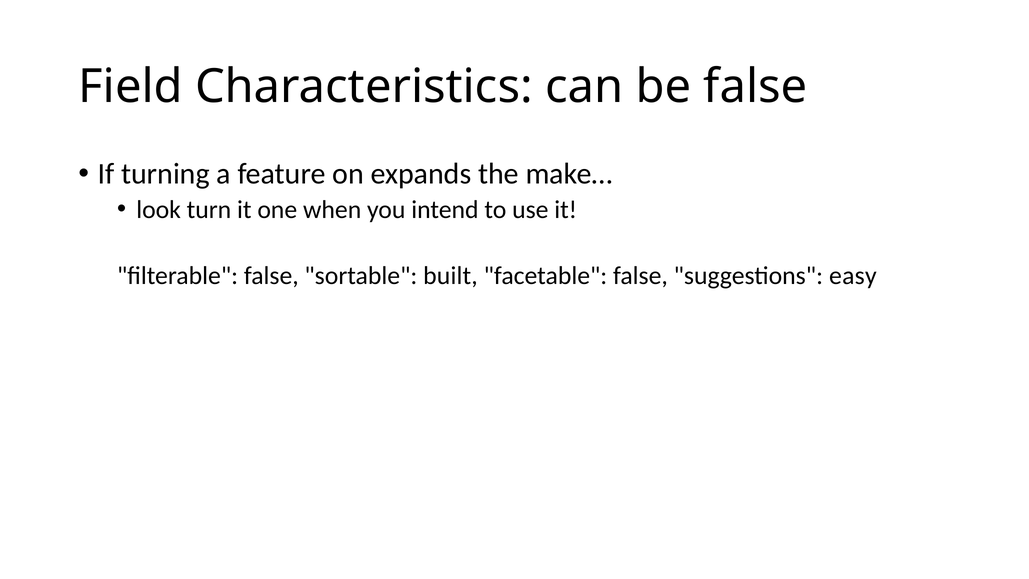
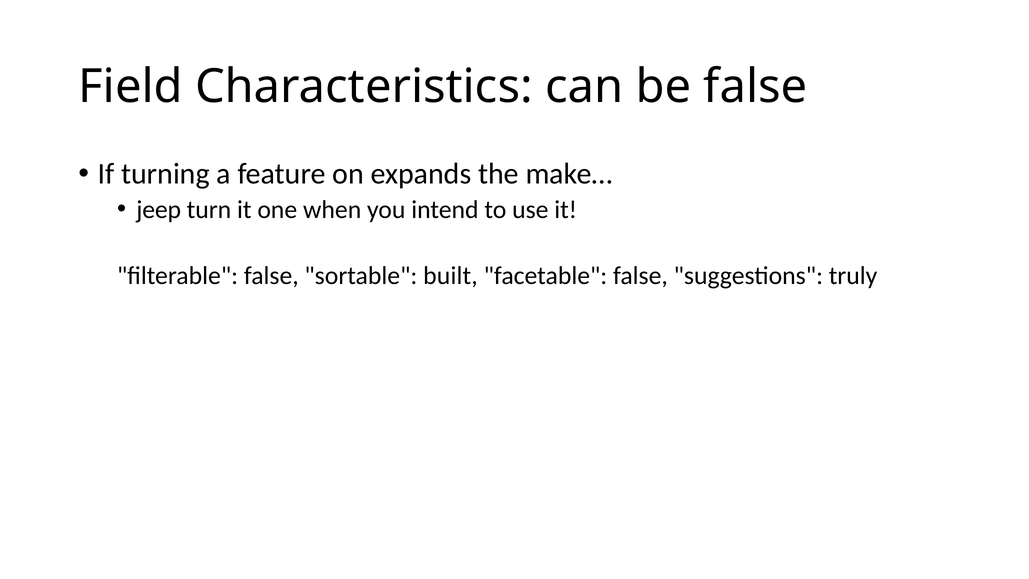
look: look -> jeep (159, 209)
easy: easy -> truly (853, 276)
